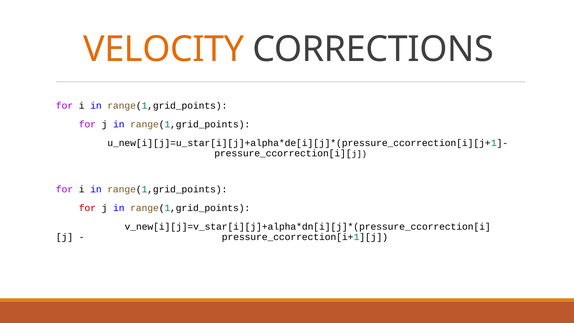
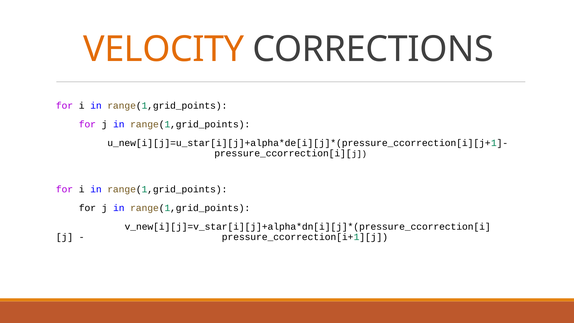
for colour: red -> black (87, 208)
